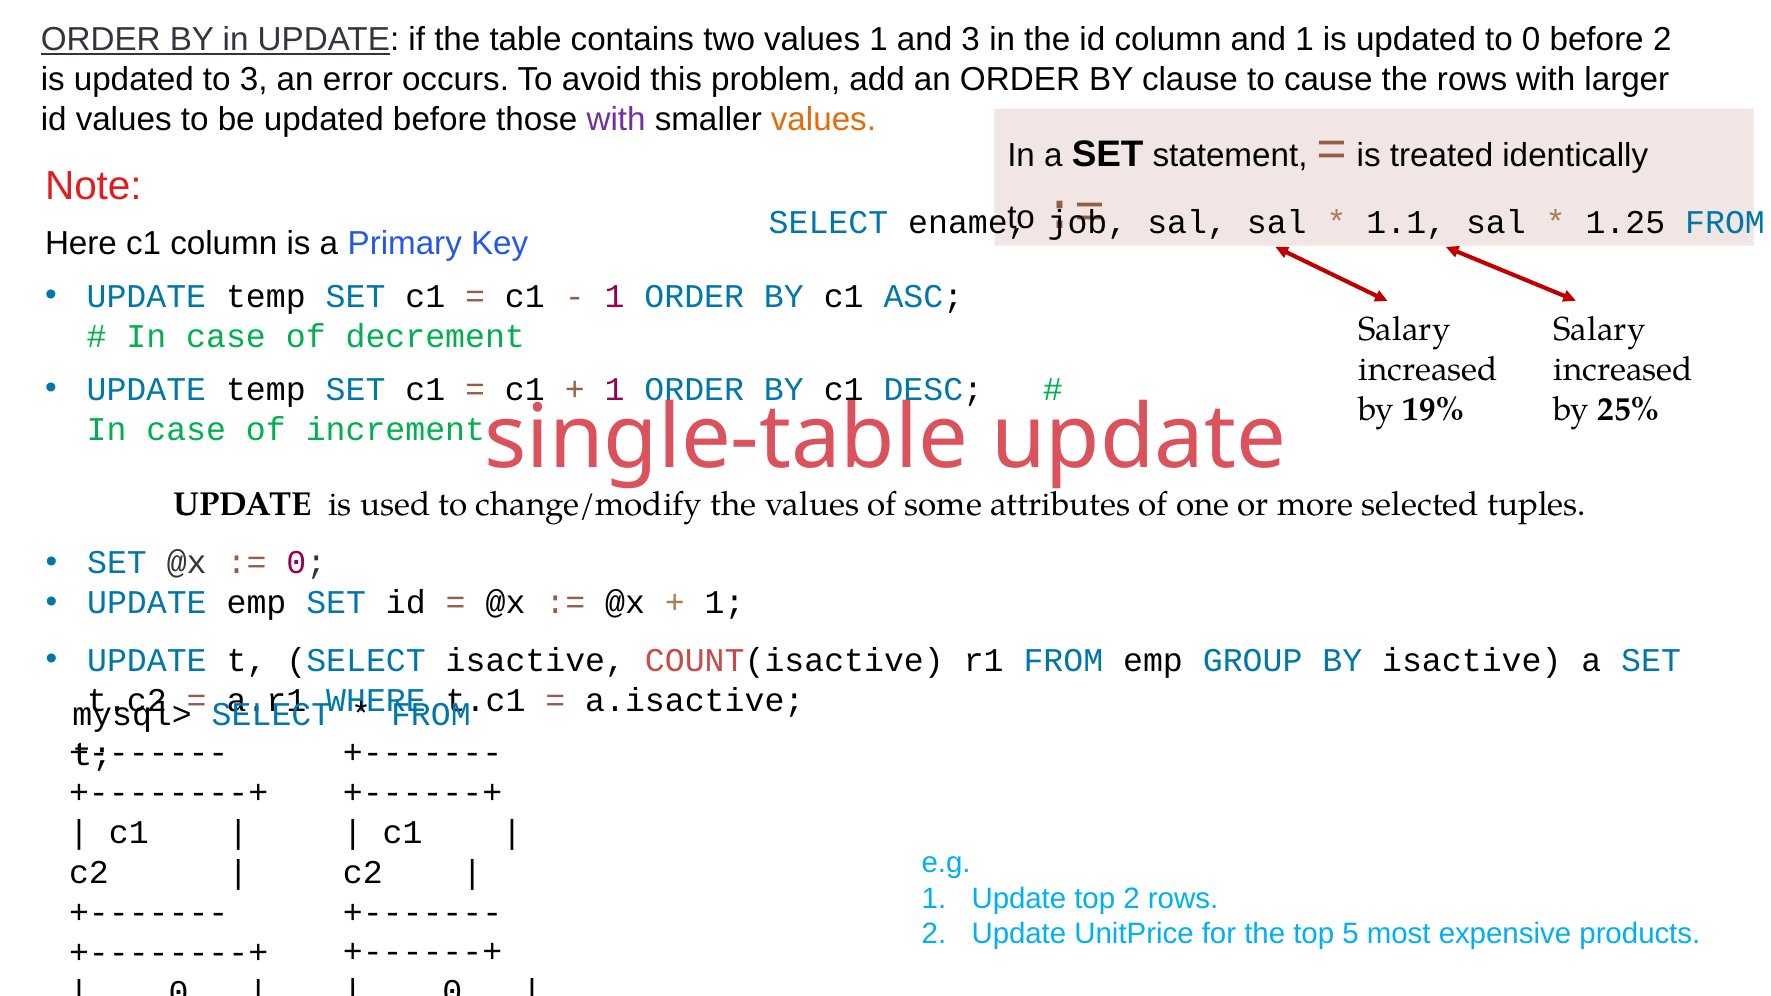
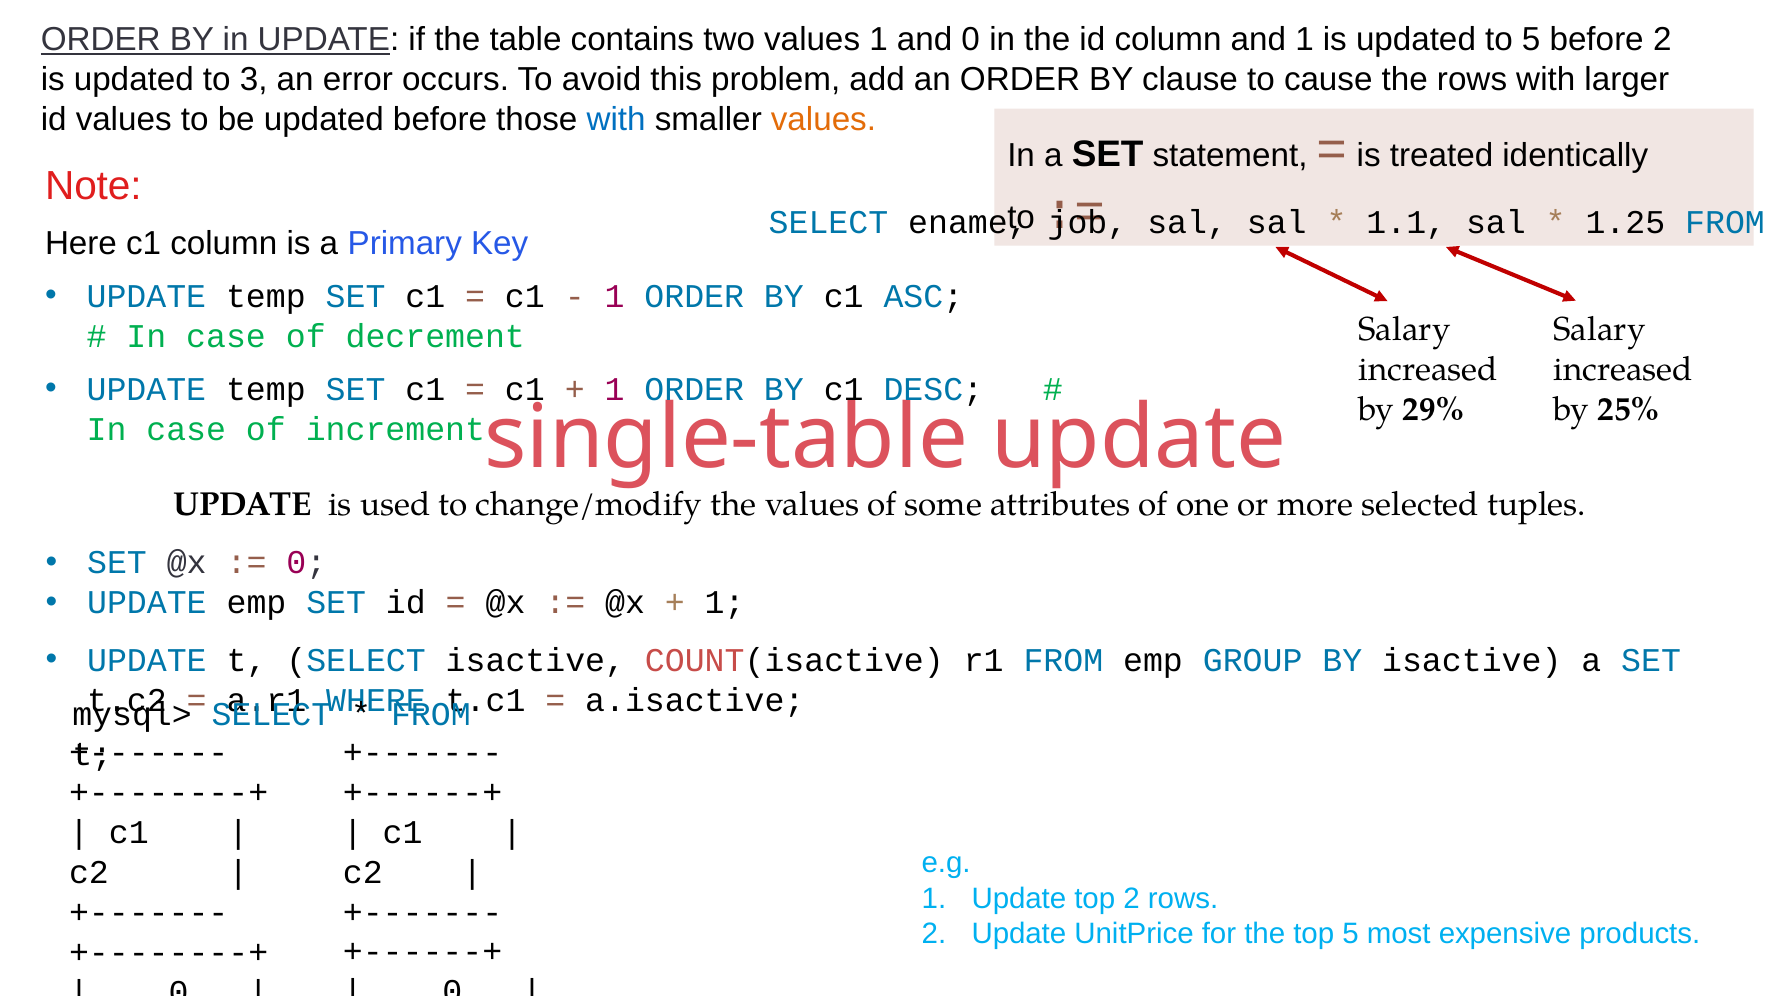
and 3: 3 -> 0 (971, 40)
to 0: 0 -> 5 (1531, 40)
with colour: purple -> blue (616, 119)
19%: 19% -> 29% (1434, 410)
